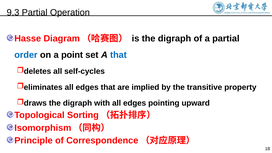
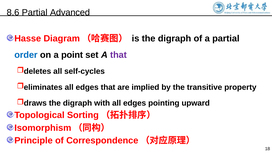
9.3: 9.3 -> 8.6 (13, 13)
Operation: Operation -> Advanced (70, 13)
that colour: blue -> purple (118, 55)
